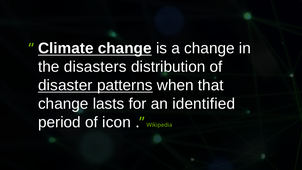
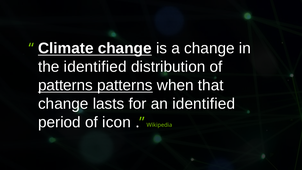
the disasters: disasters -> identified (95, 67)
disaster: disaster -> patterns (65, 85)
